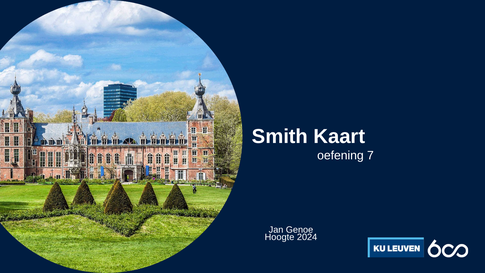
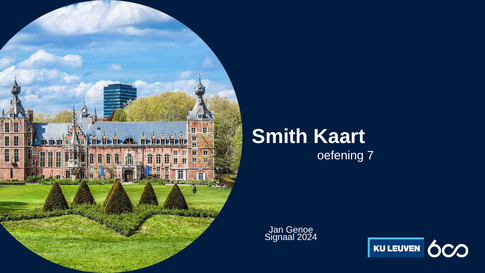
Hoogte: Hoogte -> Signaal (280, 237)
